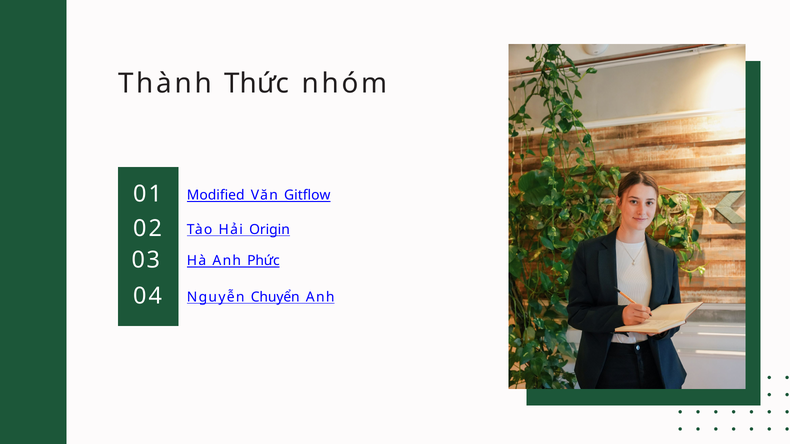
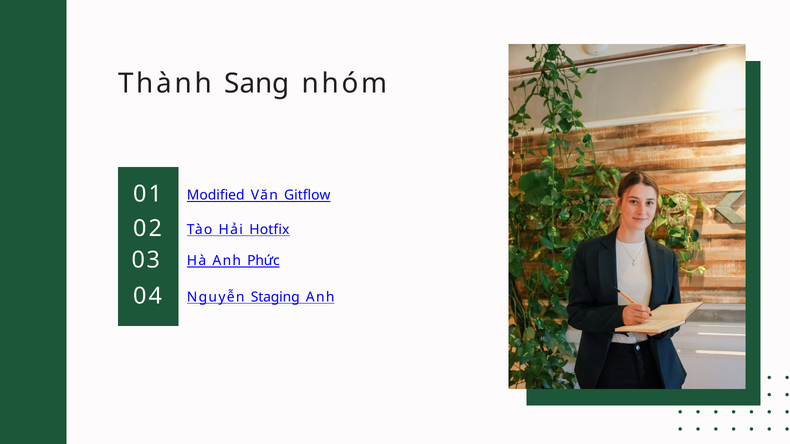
Thức: Thức -> Sang (257, 84)
Origin: Origin -> Hotfix (269, 230)
Chuyển: Chuyển -> Staging (275, 297)
